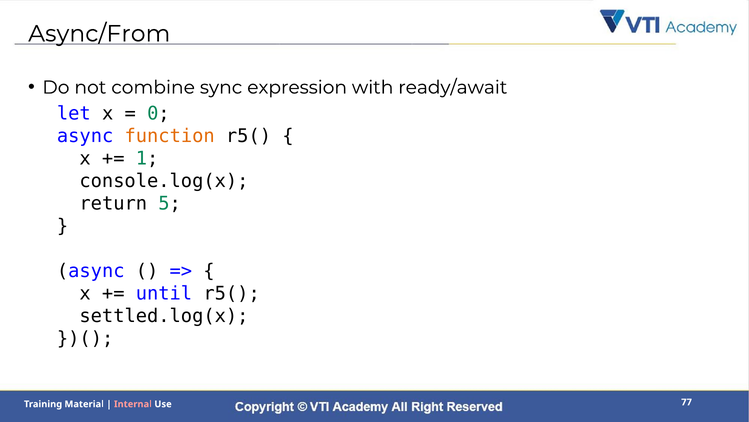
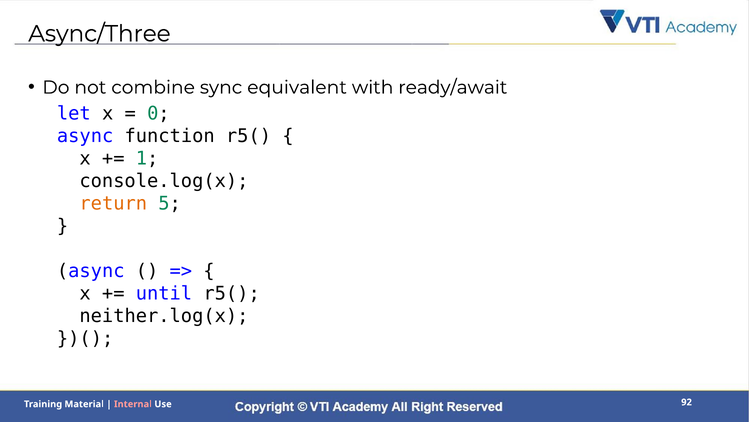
Async/From: Async/From -> Async/Three (99, 34)
expression: expression -> equivalent (297, 87)
function colour: orange -> black (170, 136)
return colour: black -> orange (113, 203)
settled.log(x: settled.log(x -> neither.log(x (164, 316)
77: 77 -> 92 (687, 402)
